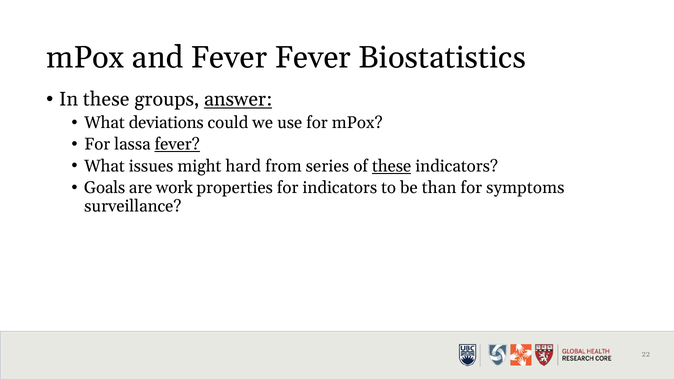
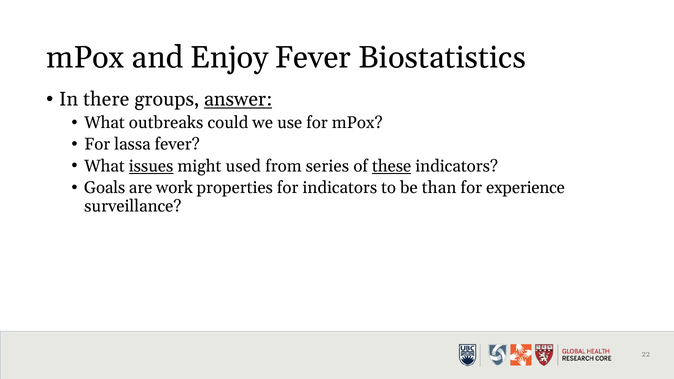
and Fever: Fever -> Enjoy (229, 57)
In these: these -> there (106, 100)
deviations: deviations -> outbreaks (166, 123)
fever underline: present -> none (177, 144)
issues underline: none -> present (151, 166)
hard: hard -> used (243, 166)
symptoms: symptoms -> experience (526, 188)
